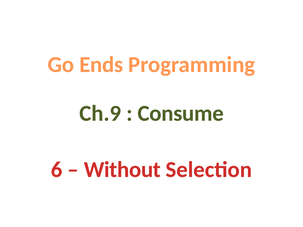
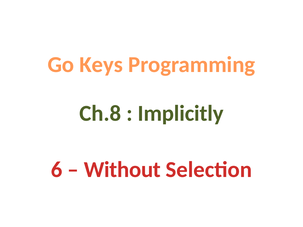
Ends: Ends -> Keys (101, 65)
Ch.9: Ch.9 -> Ch.8 (100, 114)
Consume: Consume -> Implicitly (181, 114)
